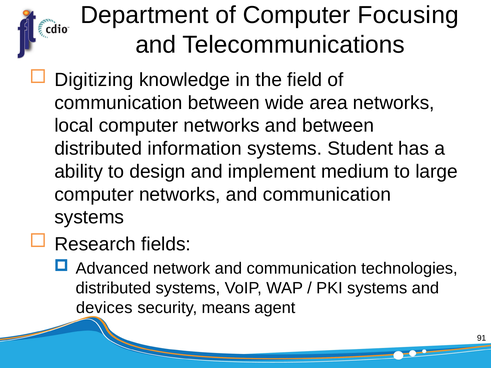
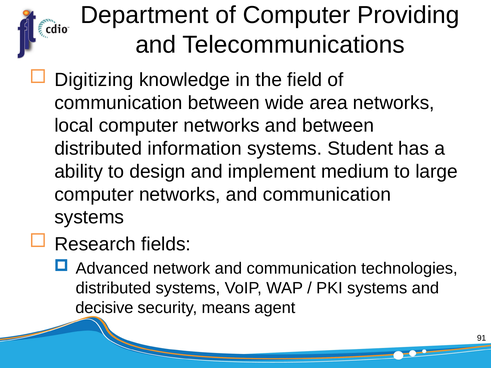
Focusing: Focusing -> Providing (408, 15)
devices: devices -> decisive (104, 308)
